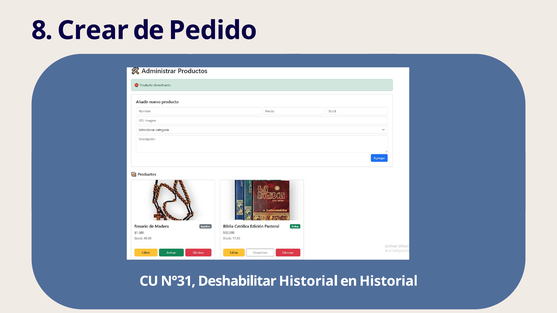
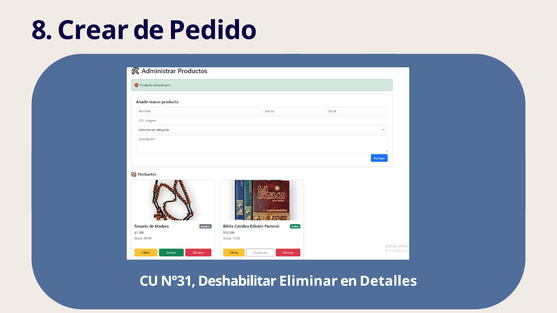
Deshabilitar Historial: Historial -> Eliminar (308, 281)
en Historial: Historial -> Detalles (388, 281)
